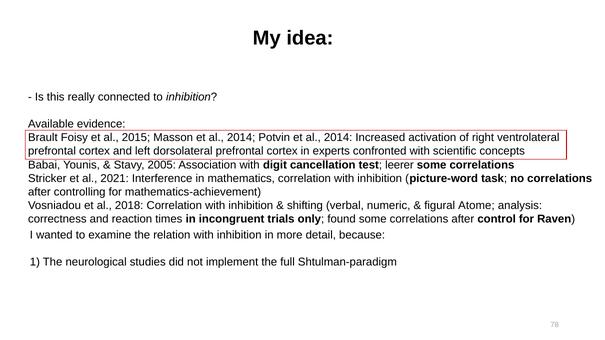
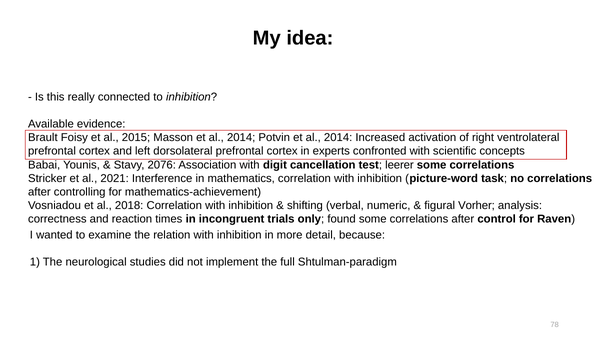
2005: 2005 -> 2076 (162, 165)
Atome: Atome -> Vorher (477, 206)
